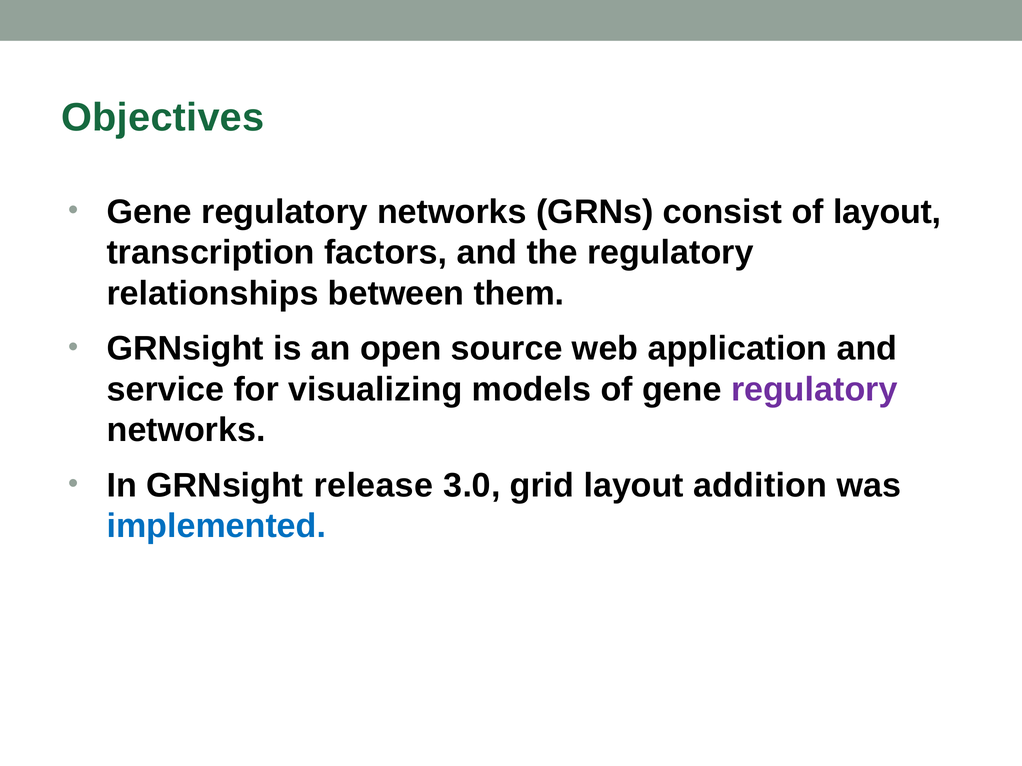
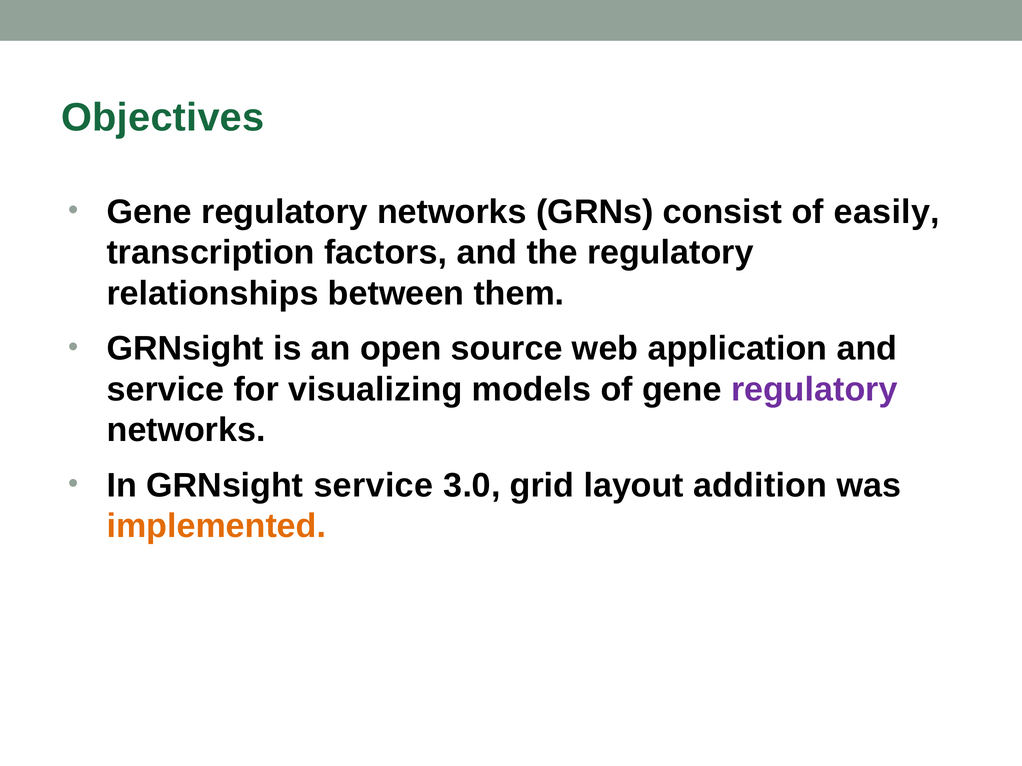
of layout: layout -> easily (887, 212)
GRNsight release: release -> service (373, 486)
implemented colour: blue -> orange (216, 526)
